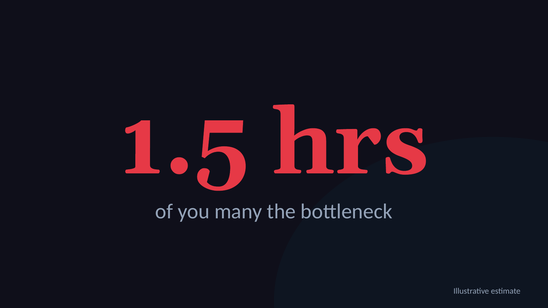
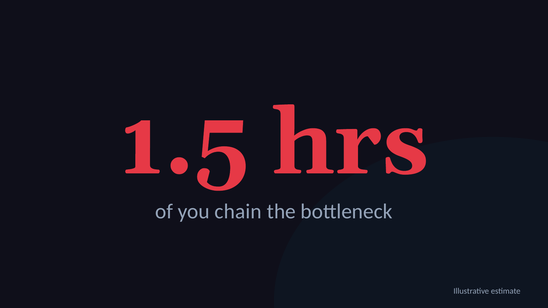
many: many -> chain (238, 212)
